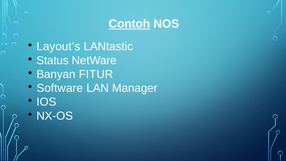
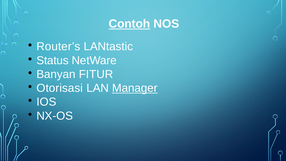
Layout’s: Layout’s -> Router’s (58, 47)
Software: Software -> Otorisasi (60, 88)
Manager underline: none -> present (135, 88)
